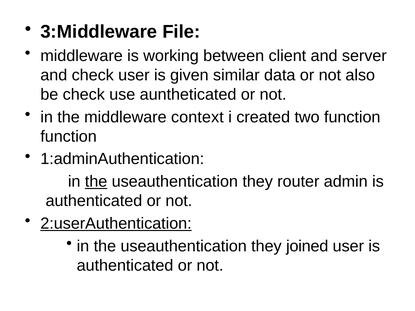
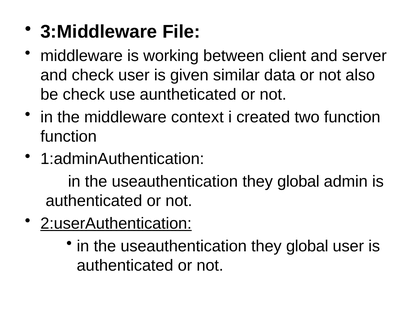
the underline: present -> none (96, 182)
router: router -> global (298, 182)
joined: joined -> global (307, 246)
